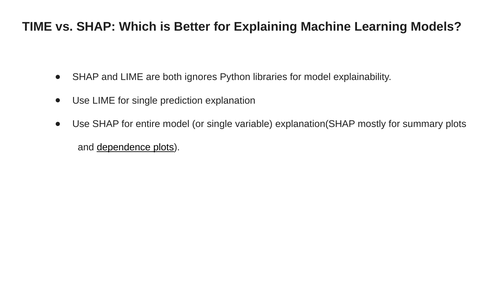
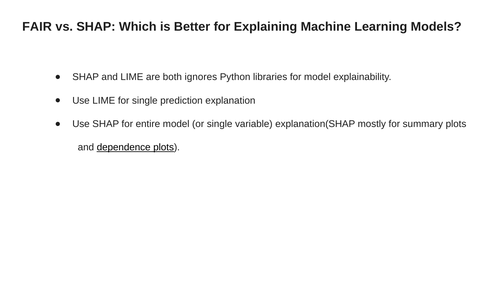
TIME: TIME -> FAIR (37, 27)
